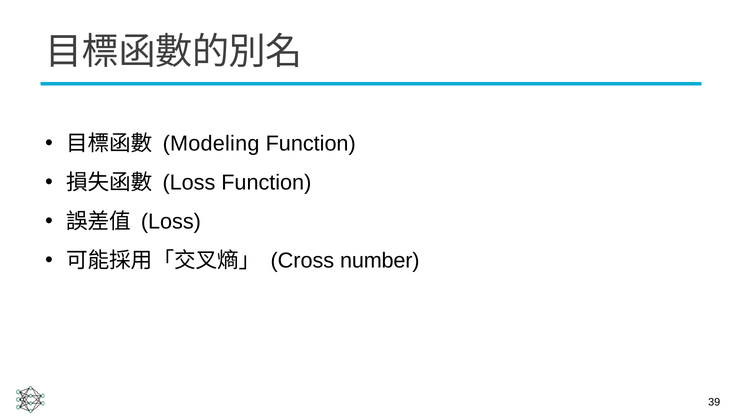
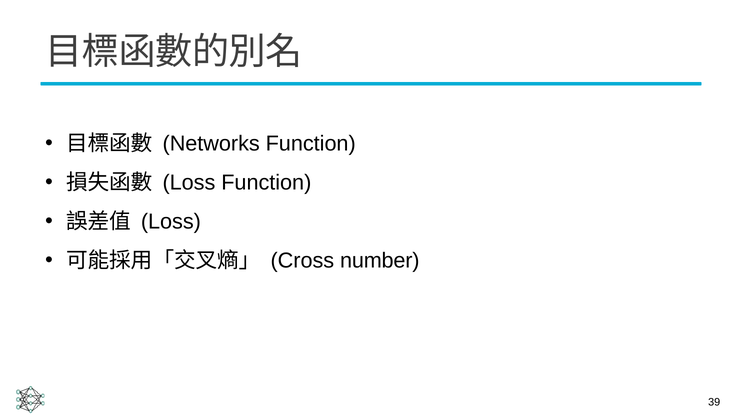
Modeling: Modeling -> Networks (211, 144)
